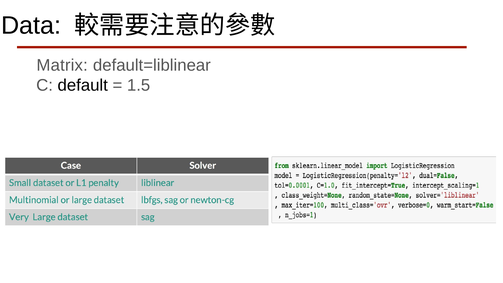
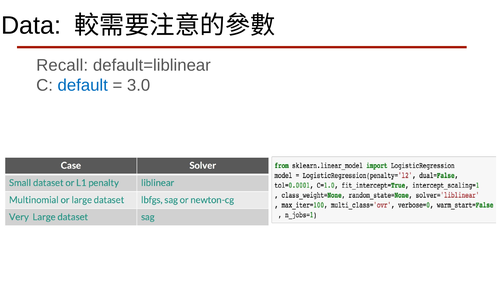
Matrix: Matrix -> Recall (62, 65)
default colour: black -> blue (83, 85)
1.5: 1.5 -> 3.0 (139, 85)
